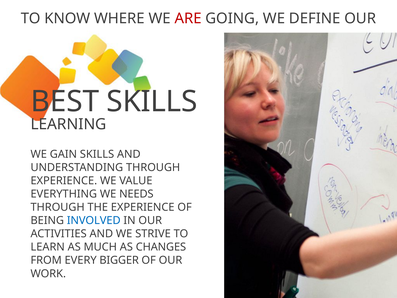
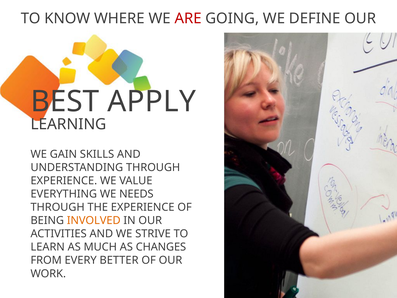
BEST SKILLS: SKILLS -> APPLY (152, 102)
INVOLVED colour: blue -> orange (94, 220)
BIGGER: BIGGER -> BETTER (119, 260)
